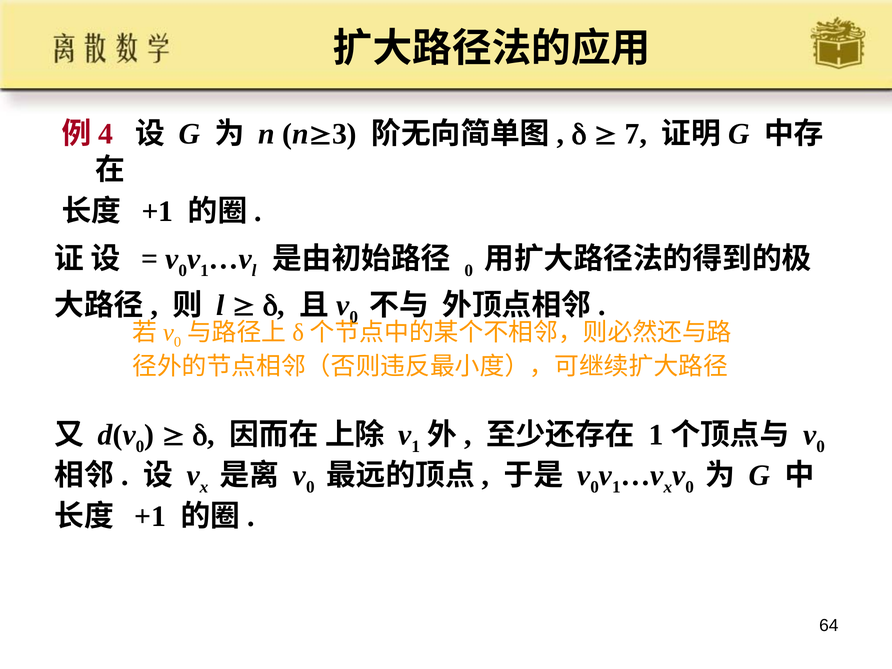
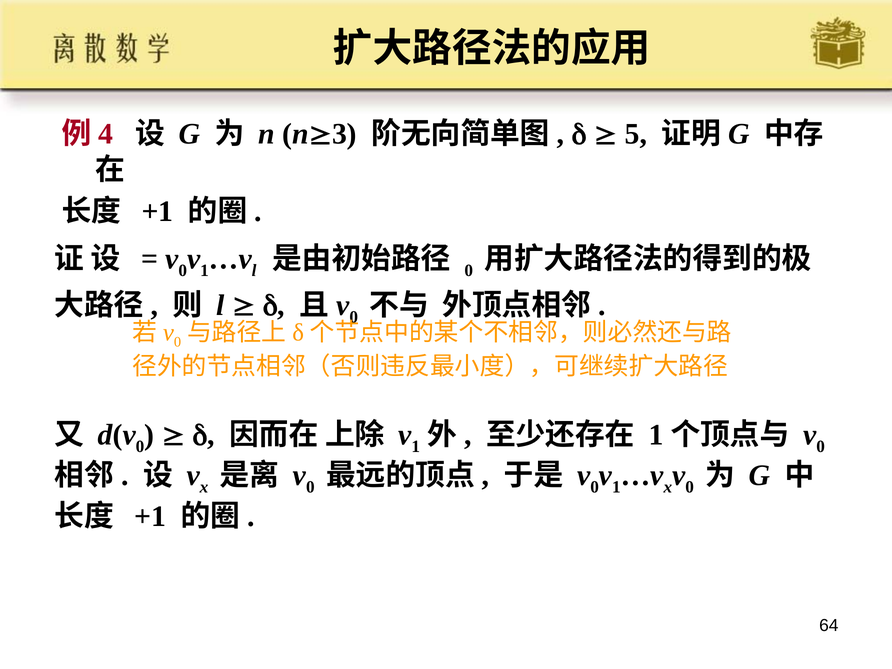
7: 7 -> 5 (636, 134)
